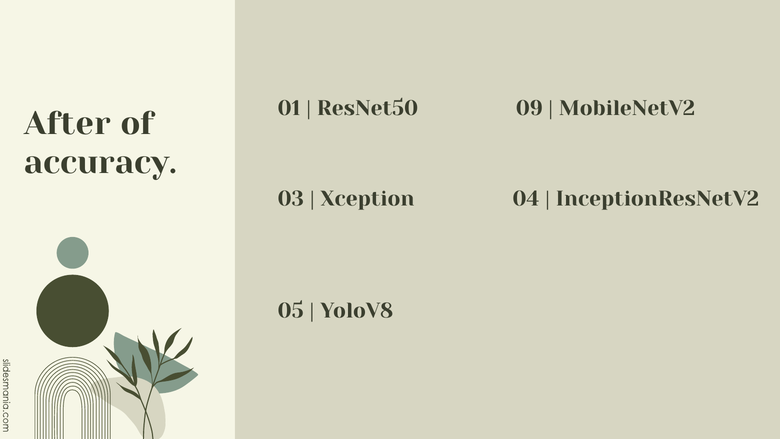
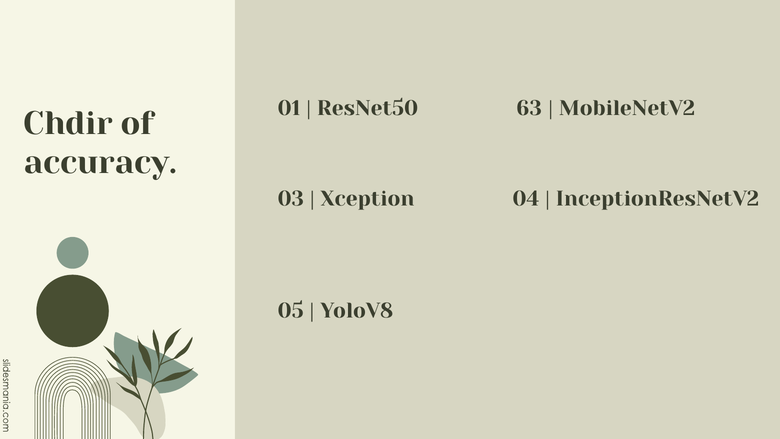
09: 09 -> 63 (529, 108)
After: After -> Chdir (68, 123)
